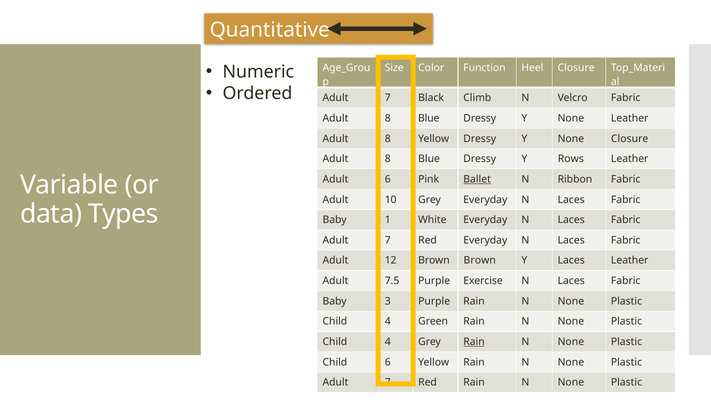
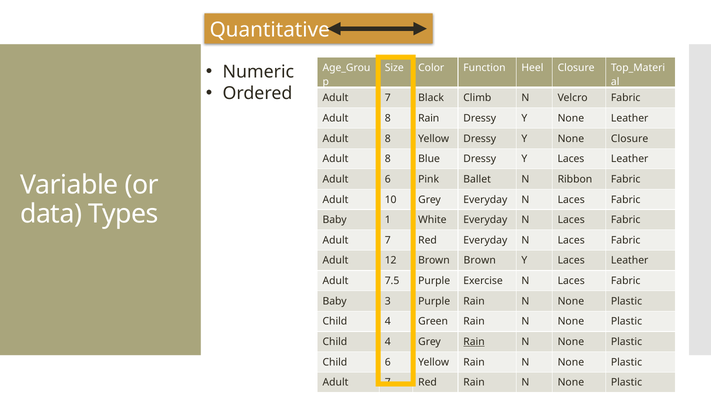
Blue: Blue -> Rain (429, 118)
Dressy Y Rows: Rows -> Laces (571, 159)
Ballet underline: present -> none (477, 179)
